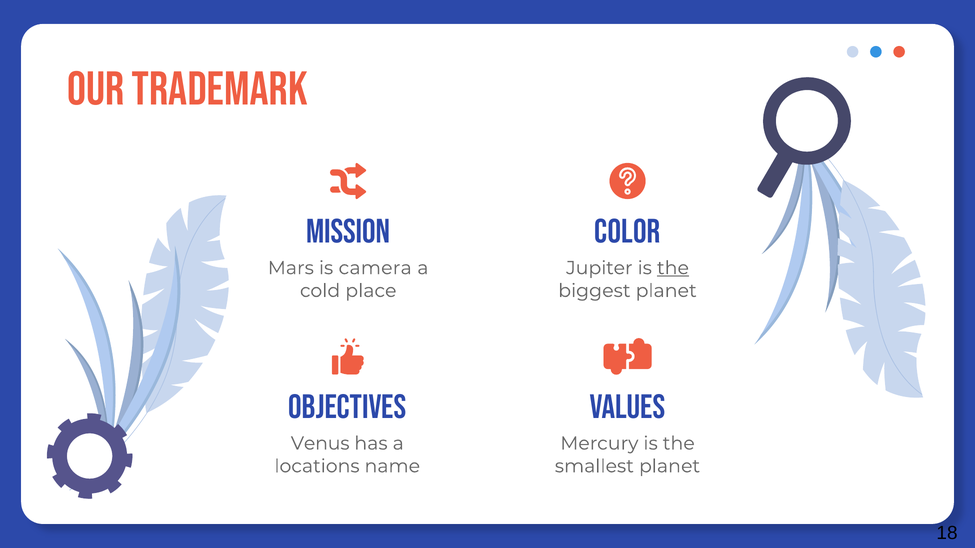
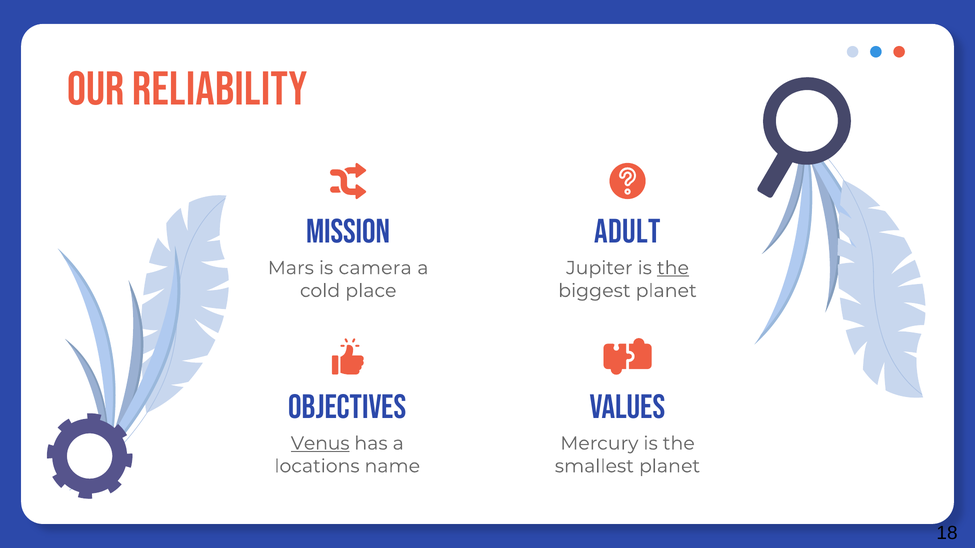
TRADEMARK: TRADEMARK -> RELIABILITY (220, 89)
color: color -> adult (627, 232)
Venus underline: none -> present (320, 444)
